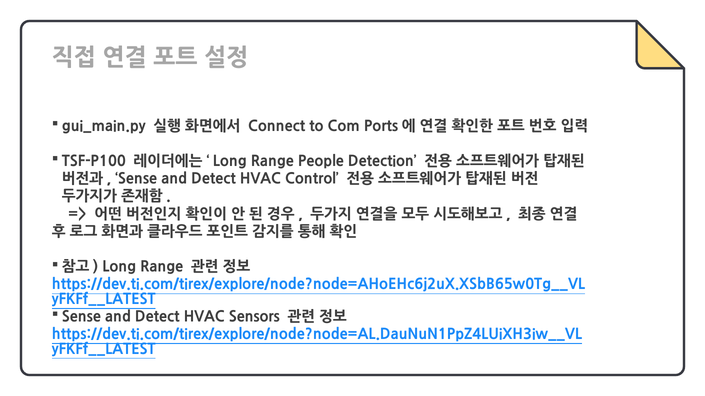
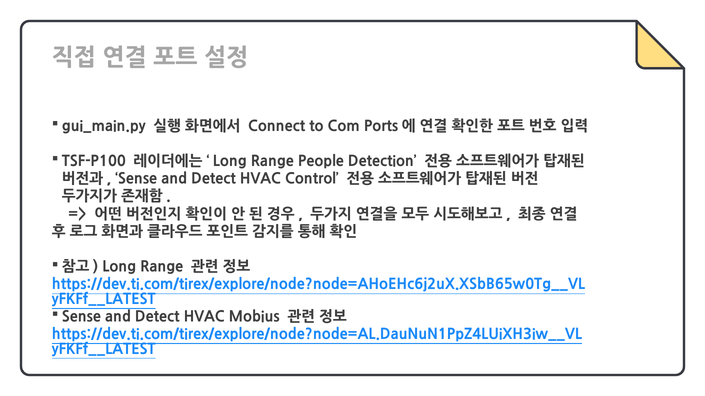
Sensors: Sensors -> Mobius (254, 317)
